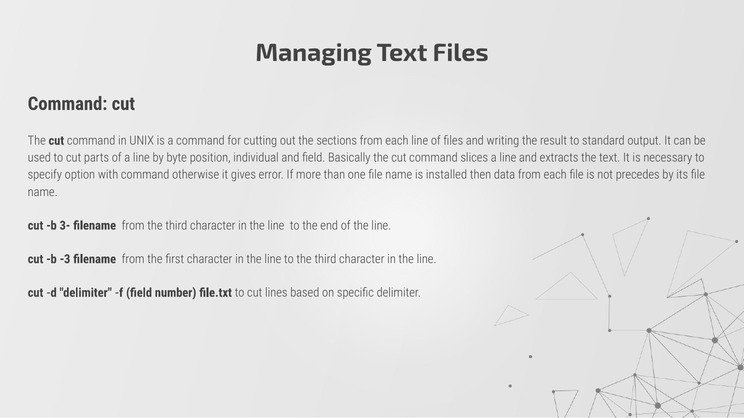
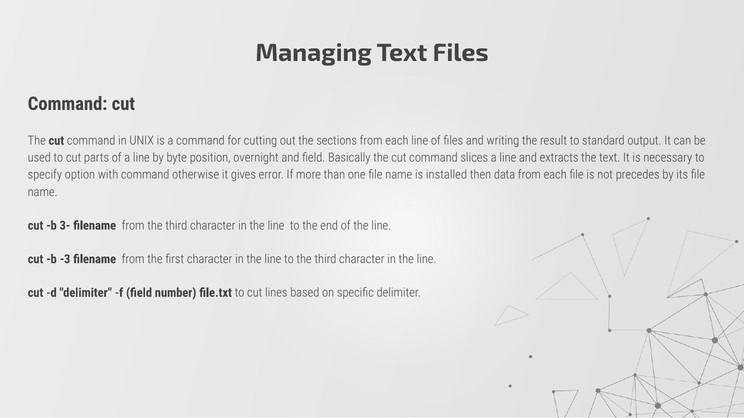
individual: individual -> overnight (256, 158)
